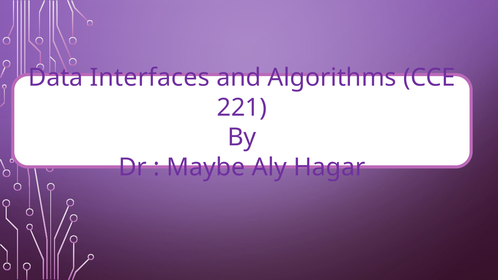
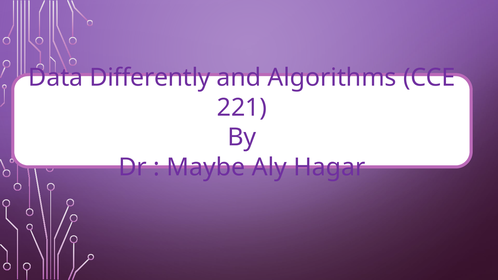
Interfaces: Interfaces -> Differently (150, 78)
